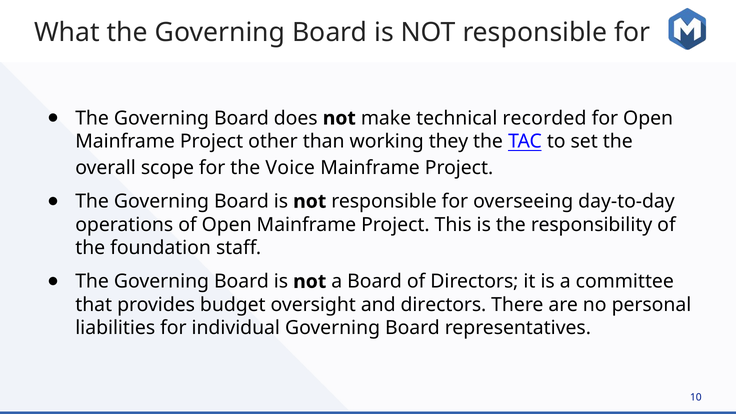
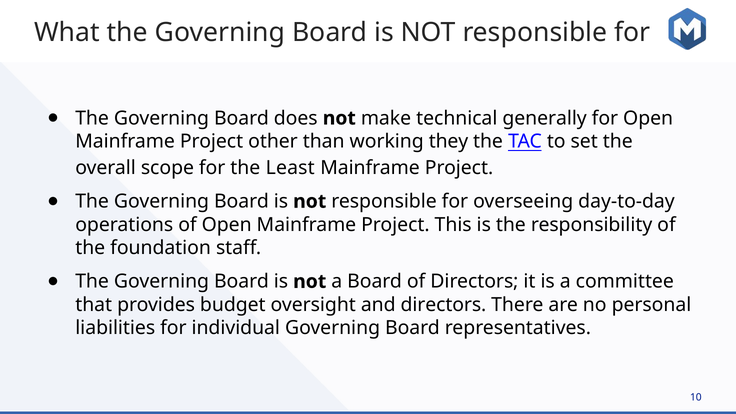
recorded: recorded -> generally (545, 118)
Voice: Voice -> Least (290, 168)
